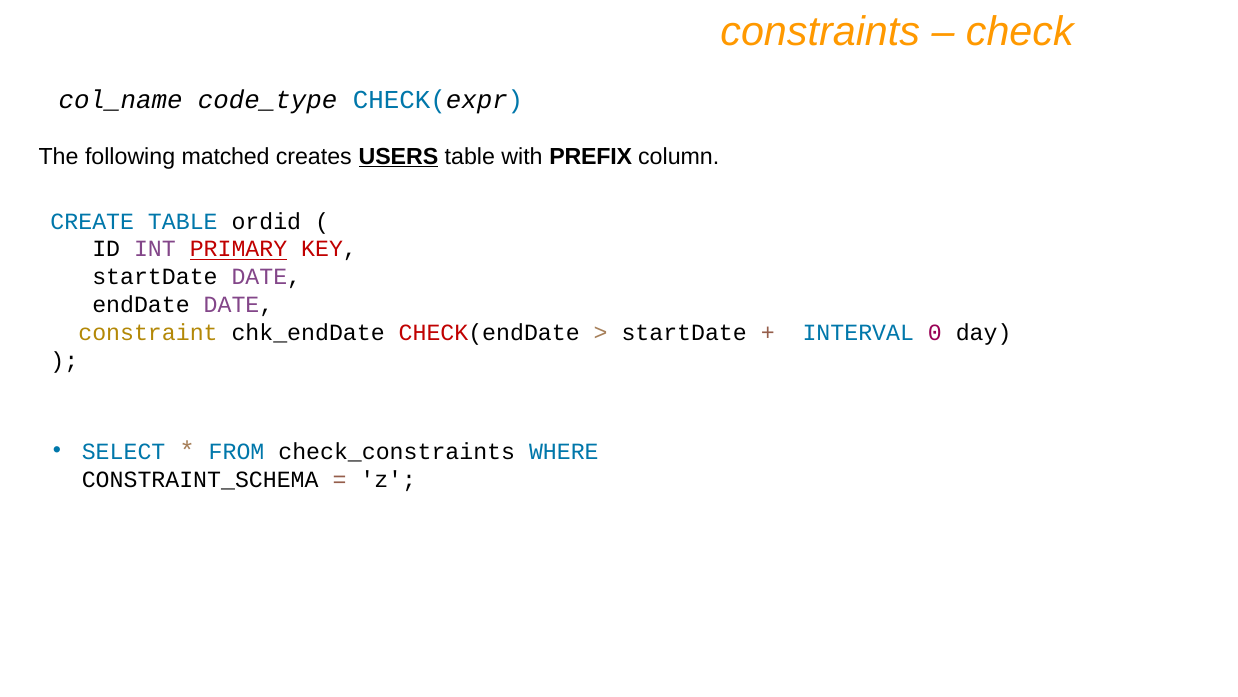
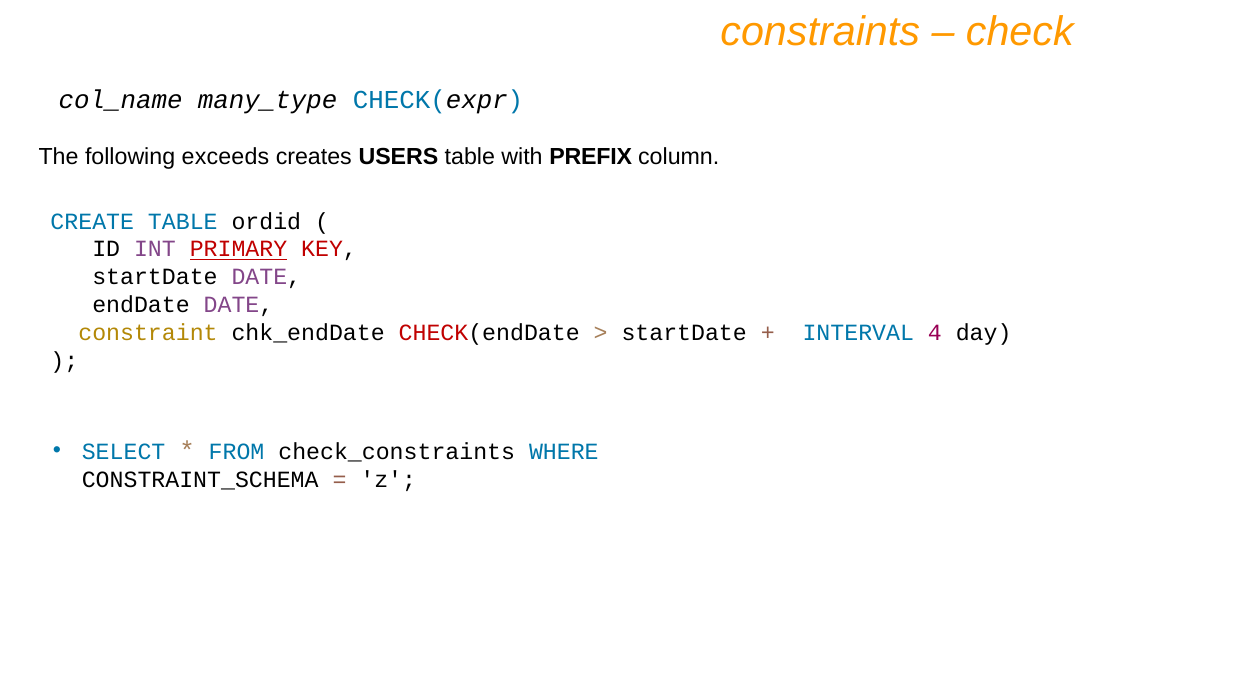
code_type: code_type -> many_type (268, 100)
matched: matched -> exceeds (225, 156)
USERS underline: present -> none (398, 156)
0: 0 -> 4 (935, 333)
